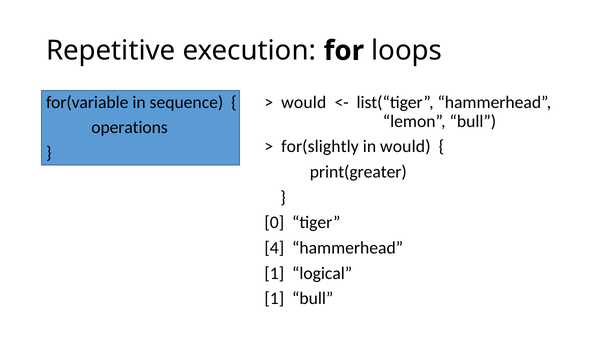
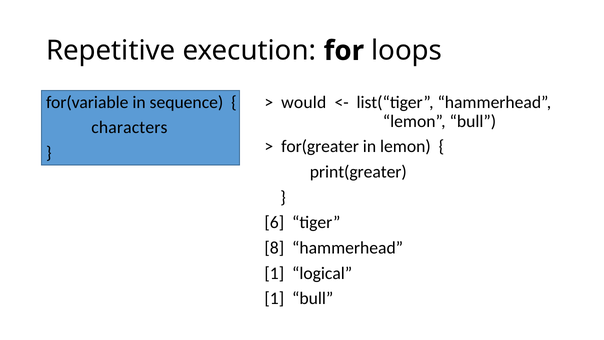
operations: operations -> characters (129, 127)
for(slightly: for(slightly -> for(greater (320, 146)
in would: would -> lemon (405, 146)
0: 0 -> 6 (274, 222)
4: 4 -> 8 (274, 248)
